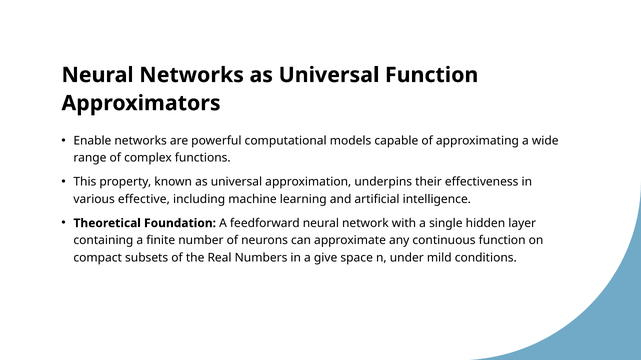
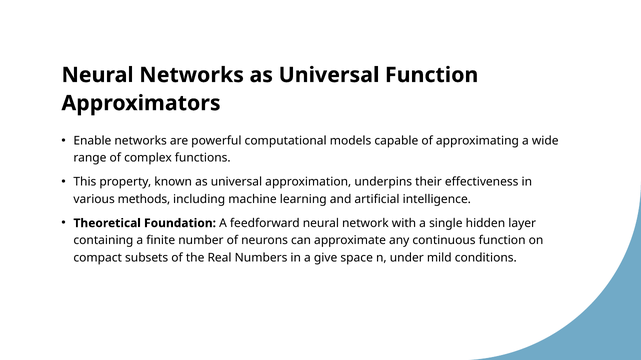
effective: effective -> methods (144, 200)
